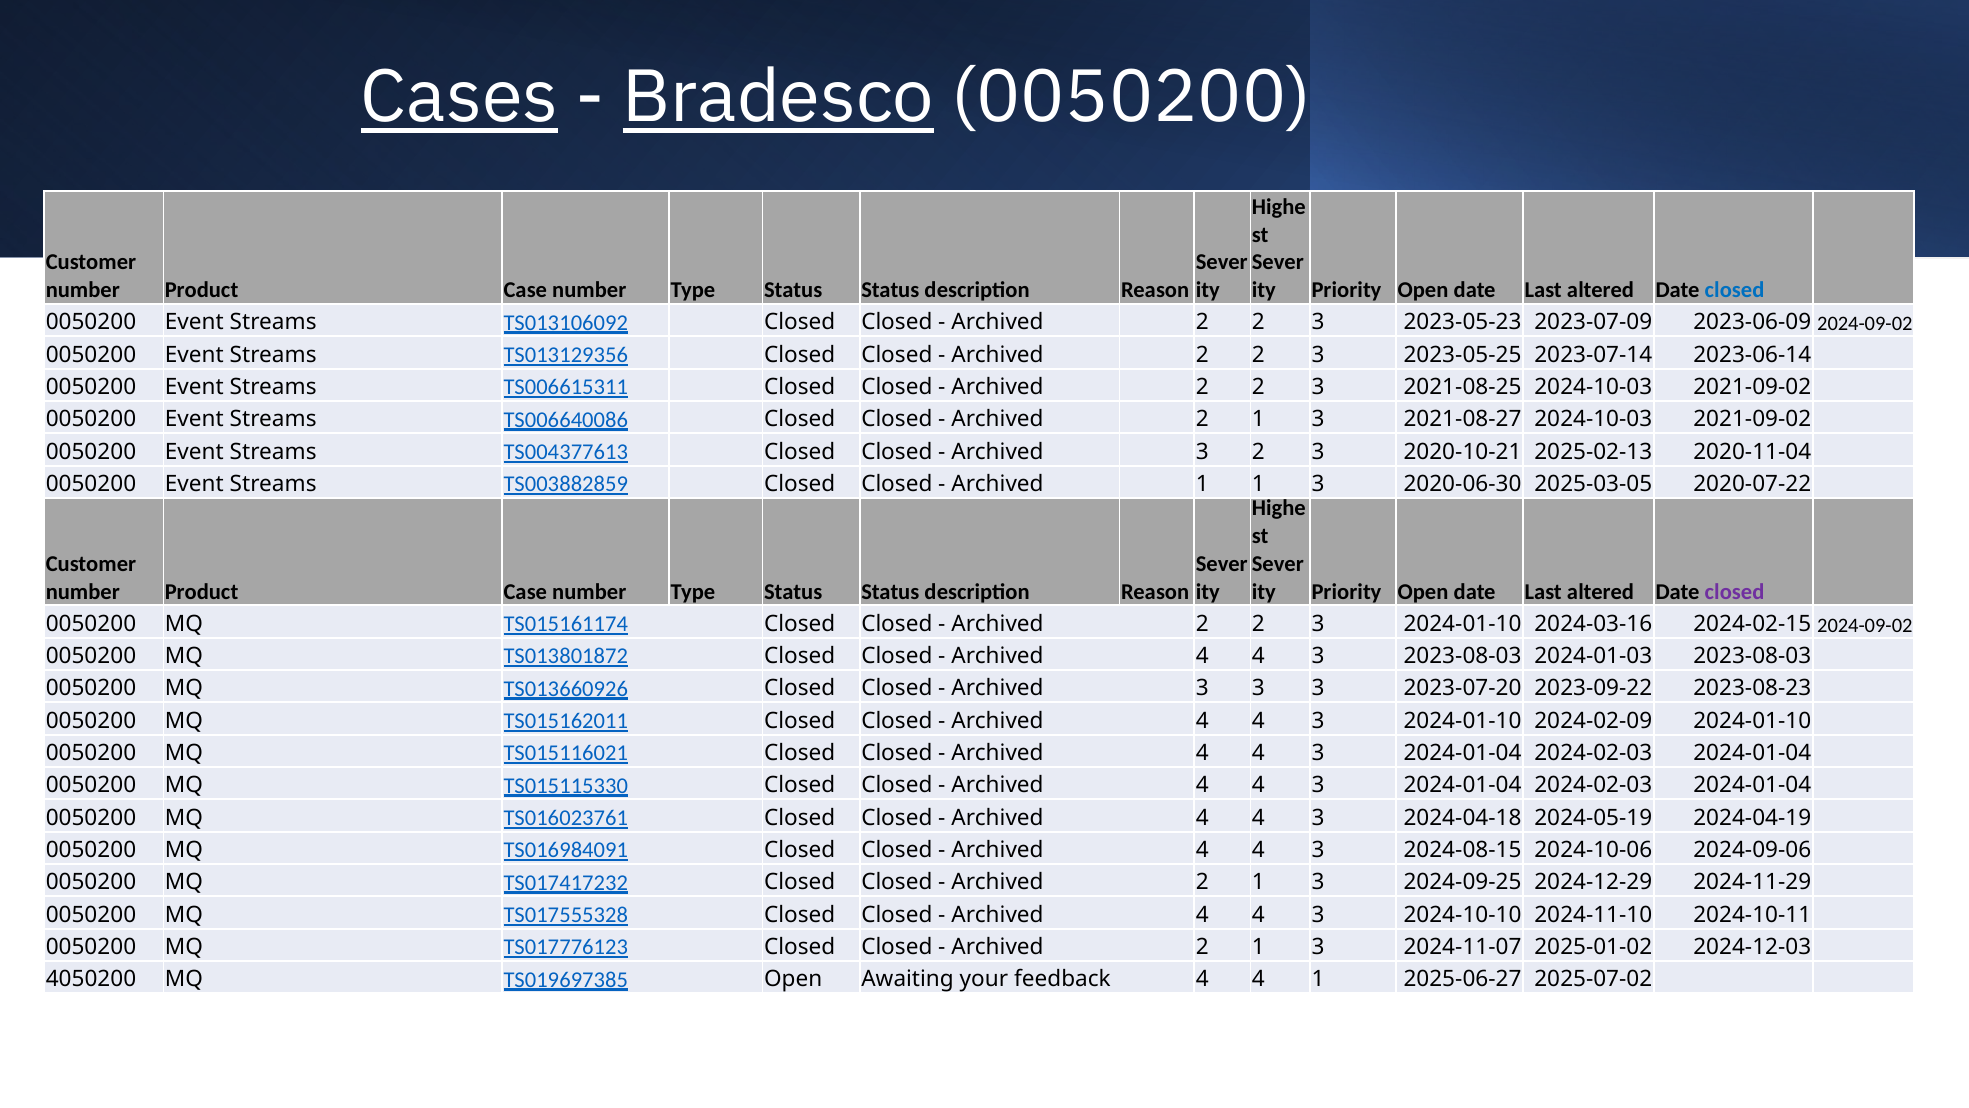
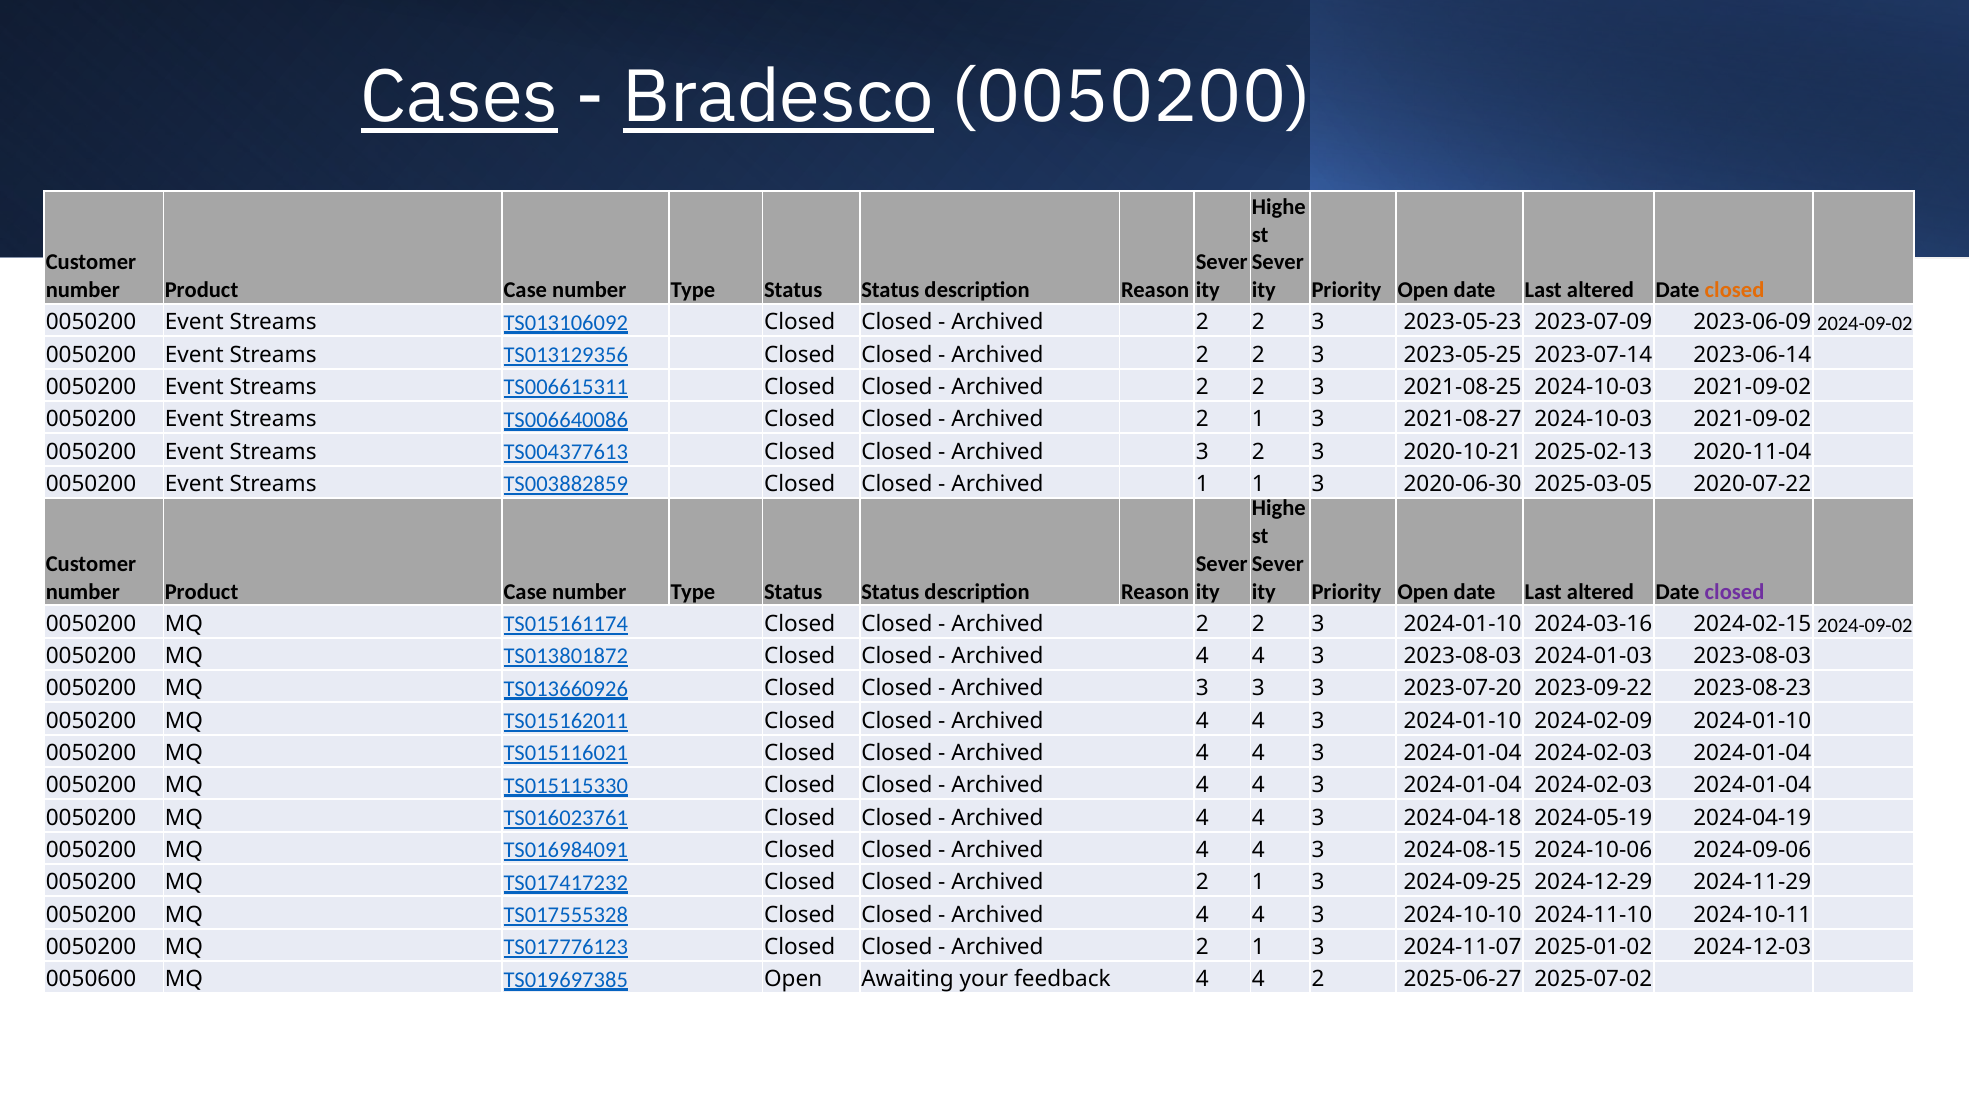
closed colour: blue -> orange (1735, 290)
4050200: 4050200 -> 0050600 (91, 979)
4 1: 1 -> 2 (1318, 979)
